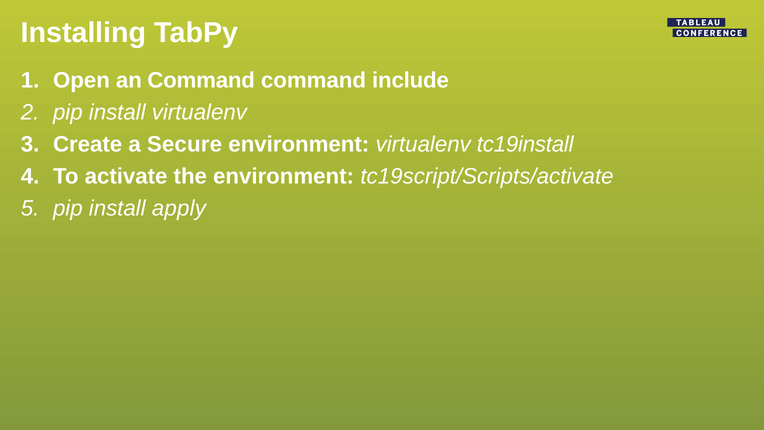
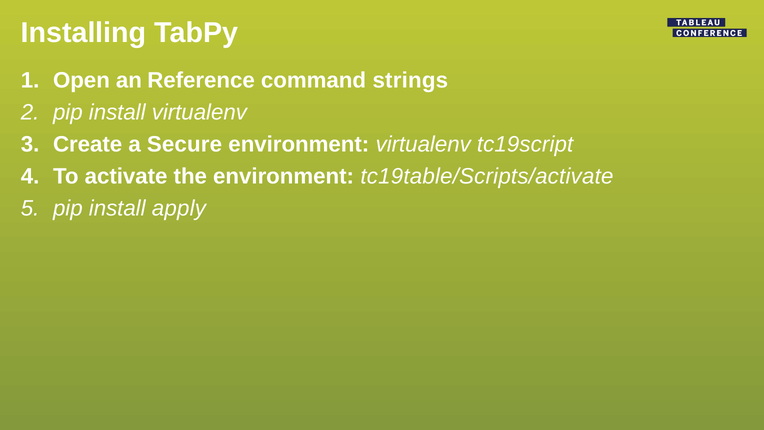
an Command: Command -> Reference (201, 80)
include: include -> strings (410, 80)
tc19install: tc19install -> tc19script (525, 144)
tc19script/Scripts/activate: tc19script/Scripts/activate -> tc19table/Scripts/activate (487, 176)
